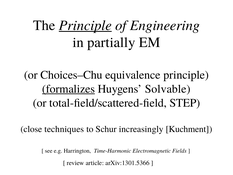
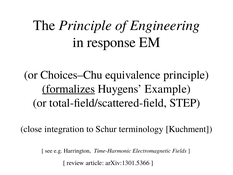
Principle underline: present -> none (85, 25)
partially: partially -> response (111, 42)
Solvable: Solvable -> Example (168, 89)
techniques: techniques -> integration (64, 129)
increasingly: increasingly -> terminology (141, 129)
